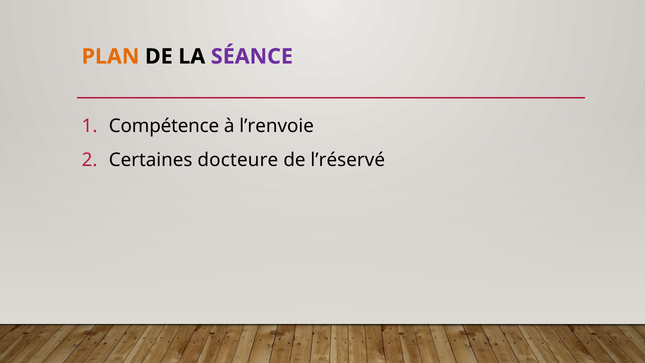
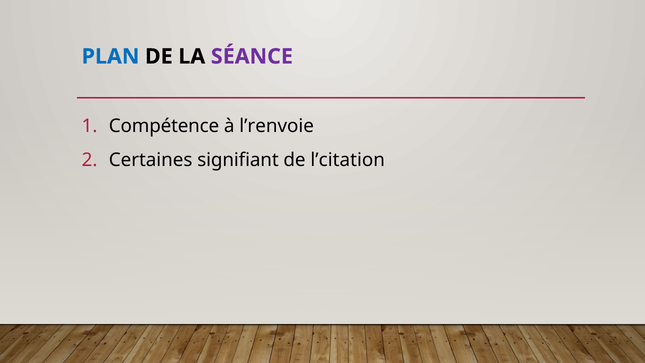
PLAN colour: orange -> blue (110, 56)
docteure: docteure -> signifiant (238, 160)
l’réservé: l’réservé -> l’citation (348, 160)
